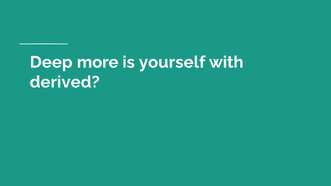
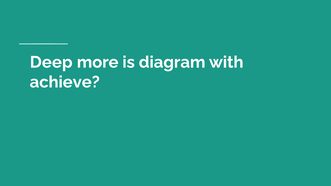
yourself: yourself -> diagram (172, 62)
derived: derived -> achieve (65, 82)
